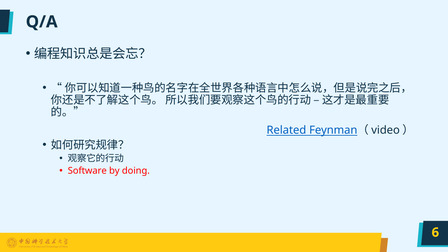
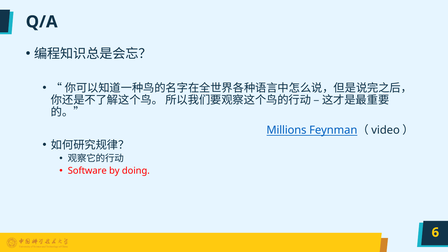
Related: Related -> Millions (286, 130)
